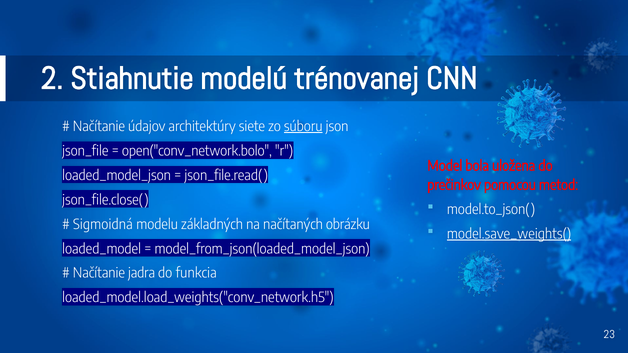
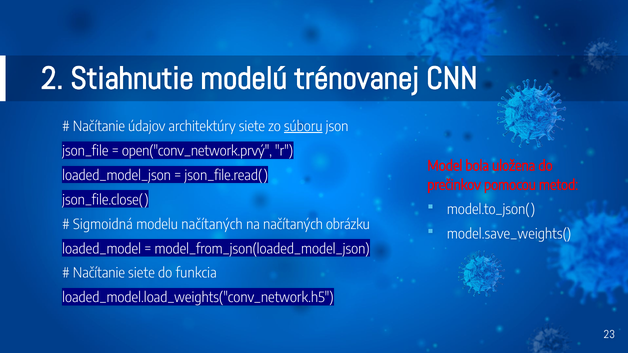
open("conv_network.bolo: open("conv_network.bolo -> open("conv_network.prvý (197, 151)
modelu základných: základných -> načítaných (212, 225)
model.save_weights( underline: present -> none (509, 234)
Načítanie jadra: jadra -> siete (141, 274)
